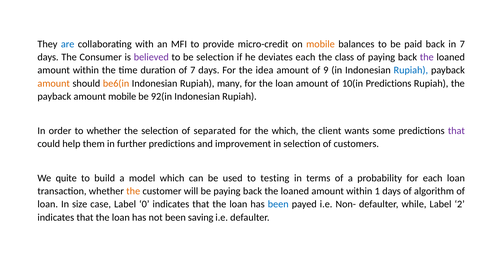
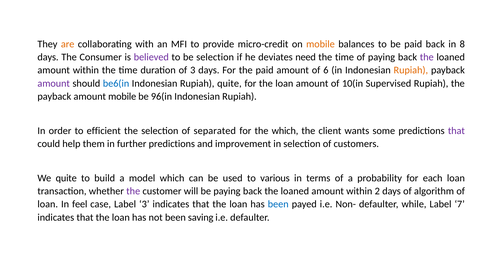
are colour: blue -> orange (68, 44)
in 7: 7 -> 8 (462, 44)
deviates each: each -> need (306, 57)
class: class -> time (344, 57)
of 7: 7 -> 3 (193, 70)
the idea: idea -> paid (265, 70)
9: 9 -> 6 (326, 70)
Rupiah colour: blue -> orange (411, 70)
amount colour: orange -> purple (54, 83)
be6(in colour: orange -> blue (116, 83)
Rupiah many: many -> quite (229, 83)
10(in Predictions: Predictions -> Supervised (388, 83)
92(in: 92(in -> 96(in (162, 96)
to whether: whether -> efficient (104, 130)
testing: testing -> various (275, 178)
the colour: orange -> purple (133, 191)
1: 1 -> 2 (377, 191)
size: size -> feel (80, 204)
Label 0: 0 -> 3 (144, 204)
2: 2 -> 7 (460, 204)
